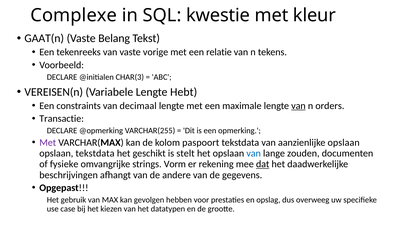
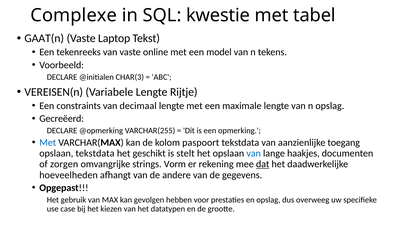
kleur: kleur -> tabel (314, 15)
Belang: Belang -> Laptop (114, 38)
vorige: vorige -> online (156, 52)
relatie: relatie -> model (219, 52)
Hebt: Hebt -> Rijtje (184, 92)
van underline: present -> none (298, 105)
n orders: orders -> opslag (330, 105)
Transactie: Transactie -> Gecreëerd (62, 118)
Met colour: purple -> blue (48, 142)
aanzienlijke opslaan: opslaan -> toegang (344, 142)
zouden: zouden -> haakjes (303, 153)
fysieke: fysieke -> zorgen (64, 164)
beschrijvingen: beschrijvingen -> hoeveelheden (69, 175)
